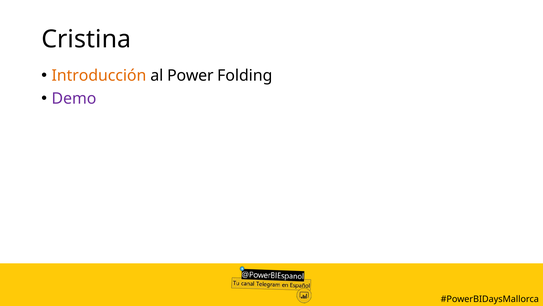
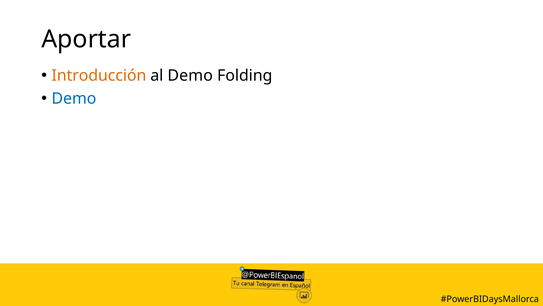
Cristina: Cristina -> Aportar (86, 39)
al Power: Power -> Demo (190, 76)
Demo colour: purple -> blue (74, 98)
